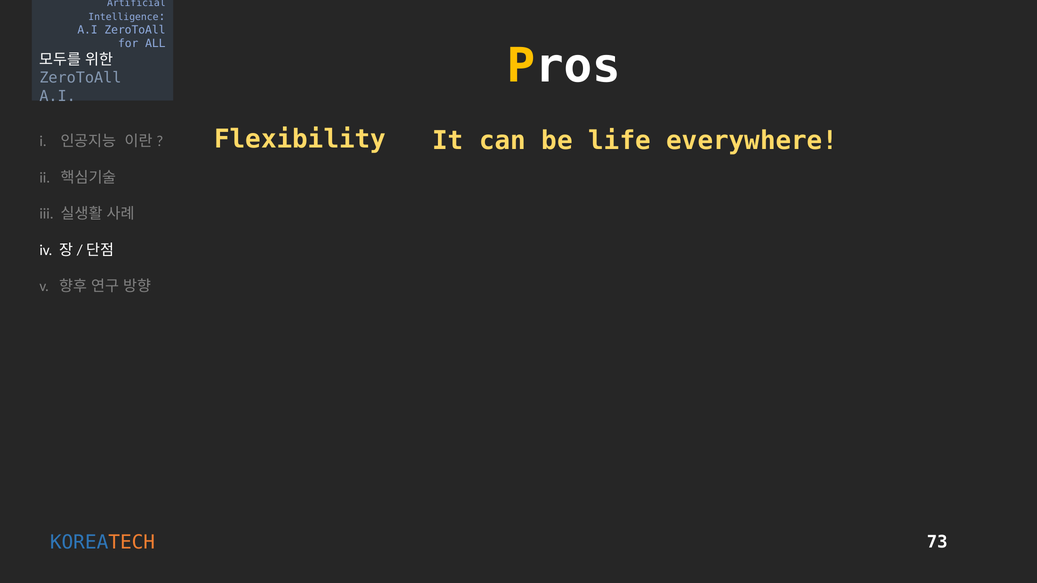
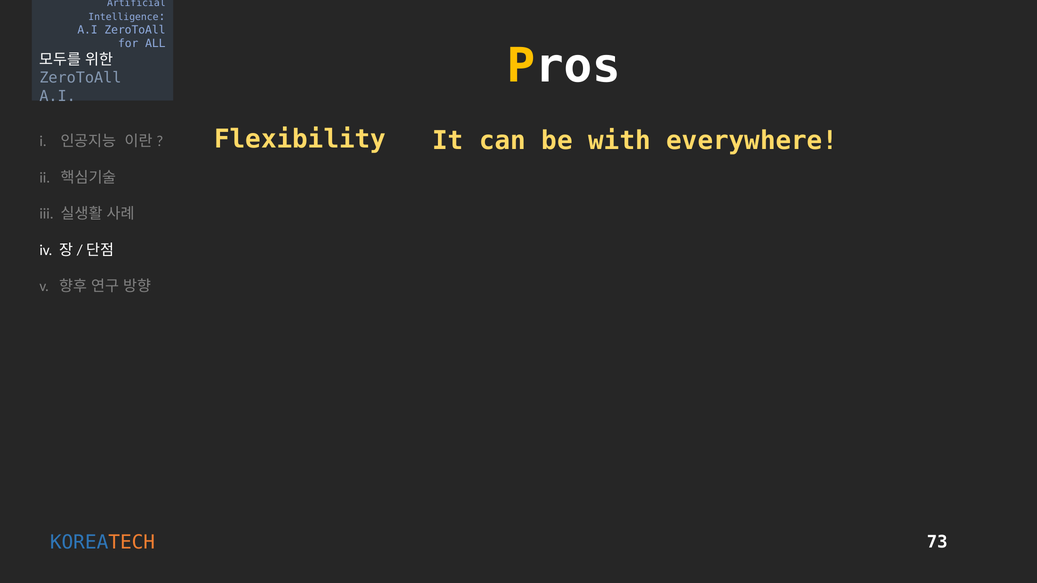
life: life -> with (620, 141)
